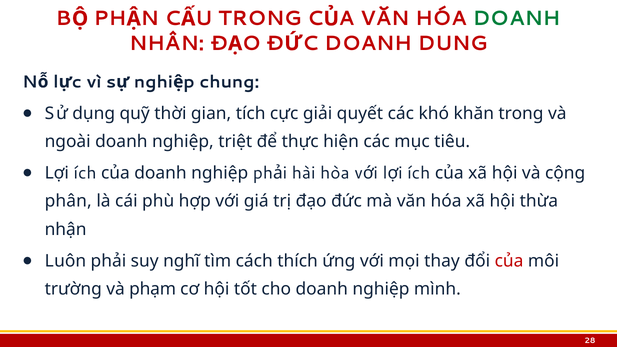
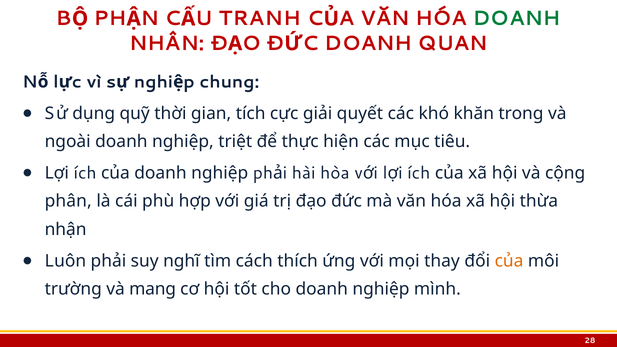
TRONG: TRONG -> TRANH (260, 19)
DUNG: DUNG -> QUAN (453, 43)
của colour: red -> orange (509, 261)
phạm: phạm -> mang (153, 289)
